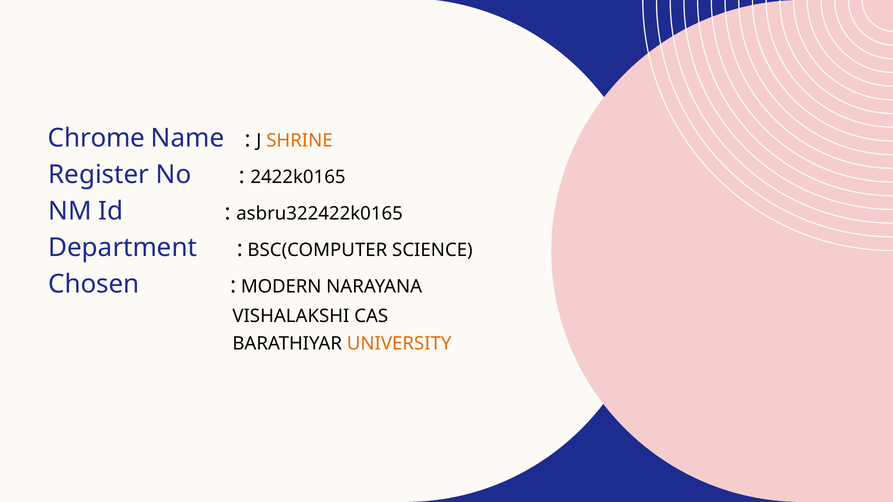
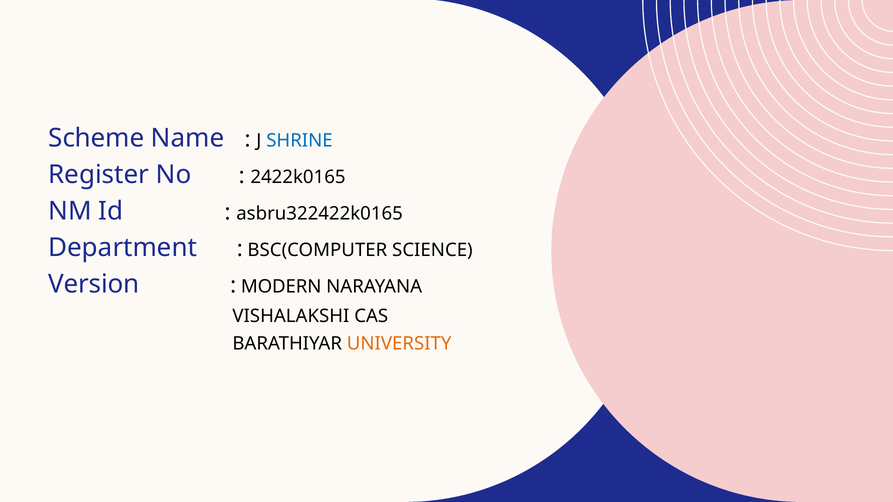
Chrome: Chrome -> Scheme (96, 138)
SHRINE colour: orange -> blue (299, 140)
Chosen: Chosen -> Version (94, 285)
